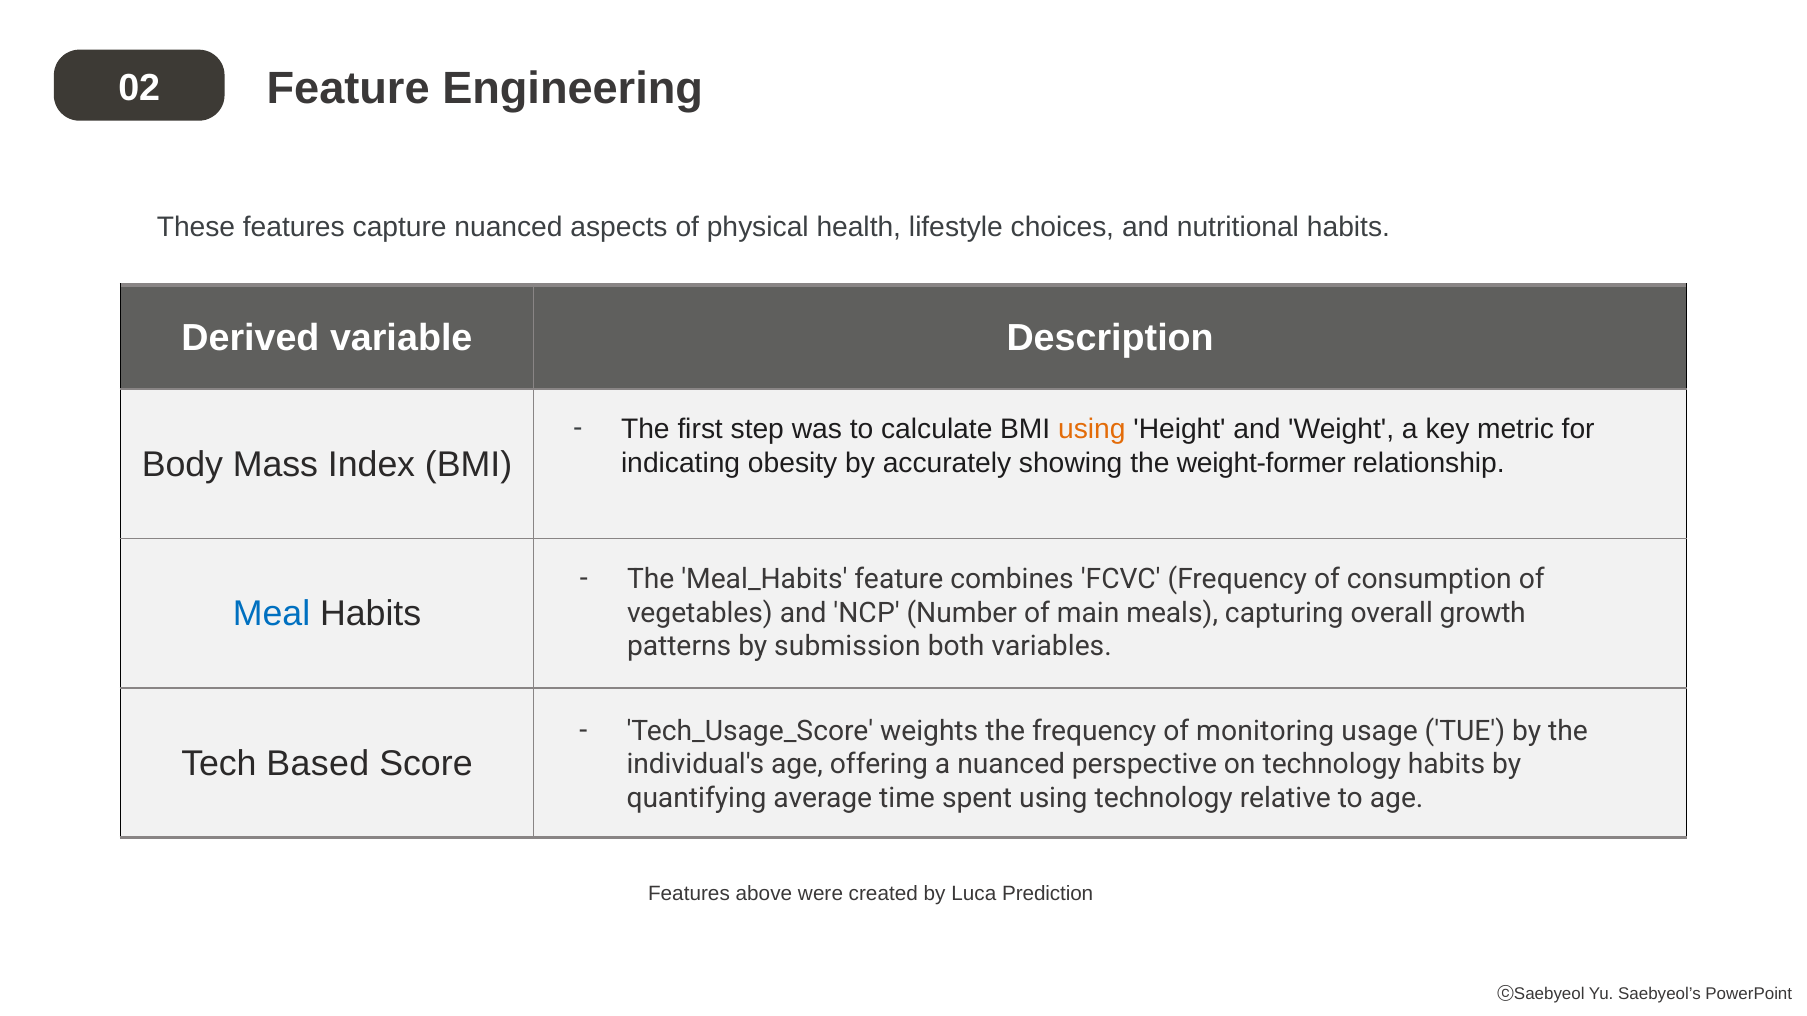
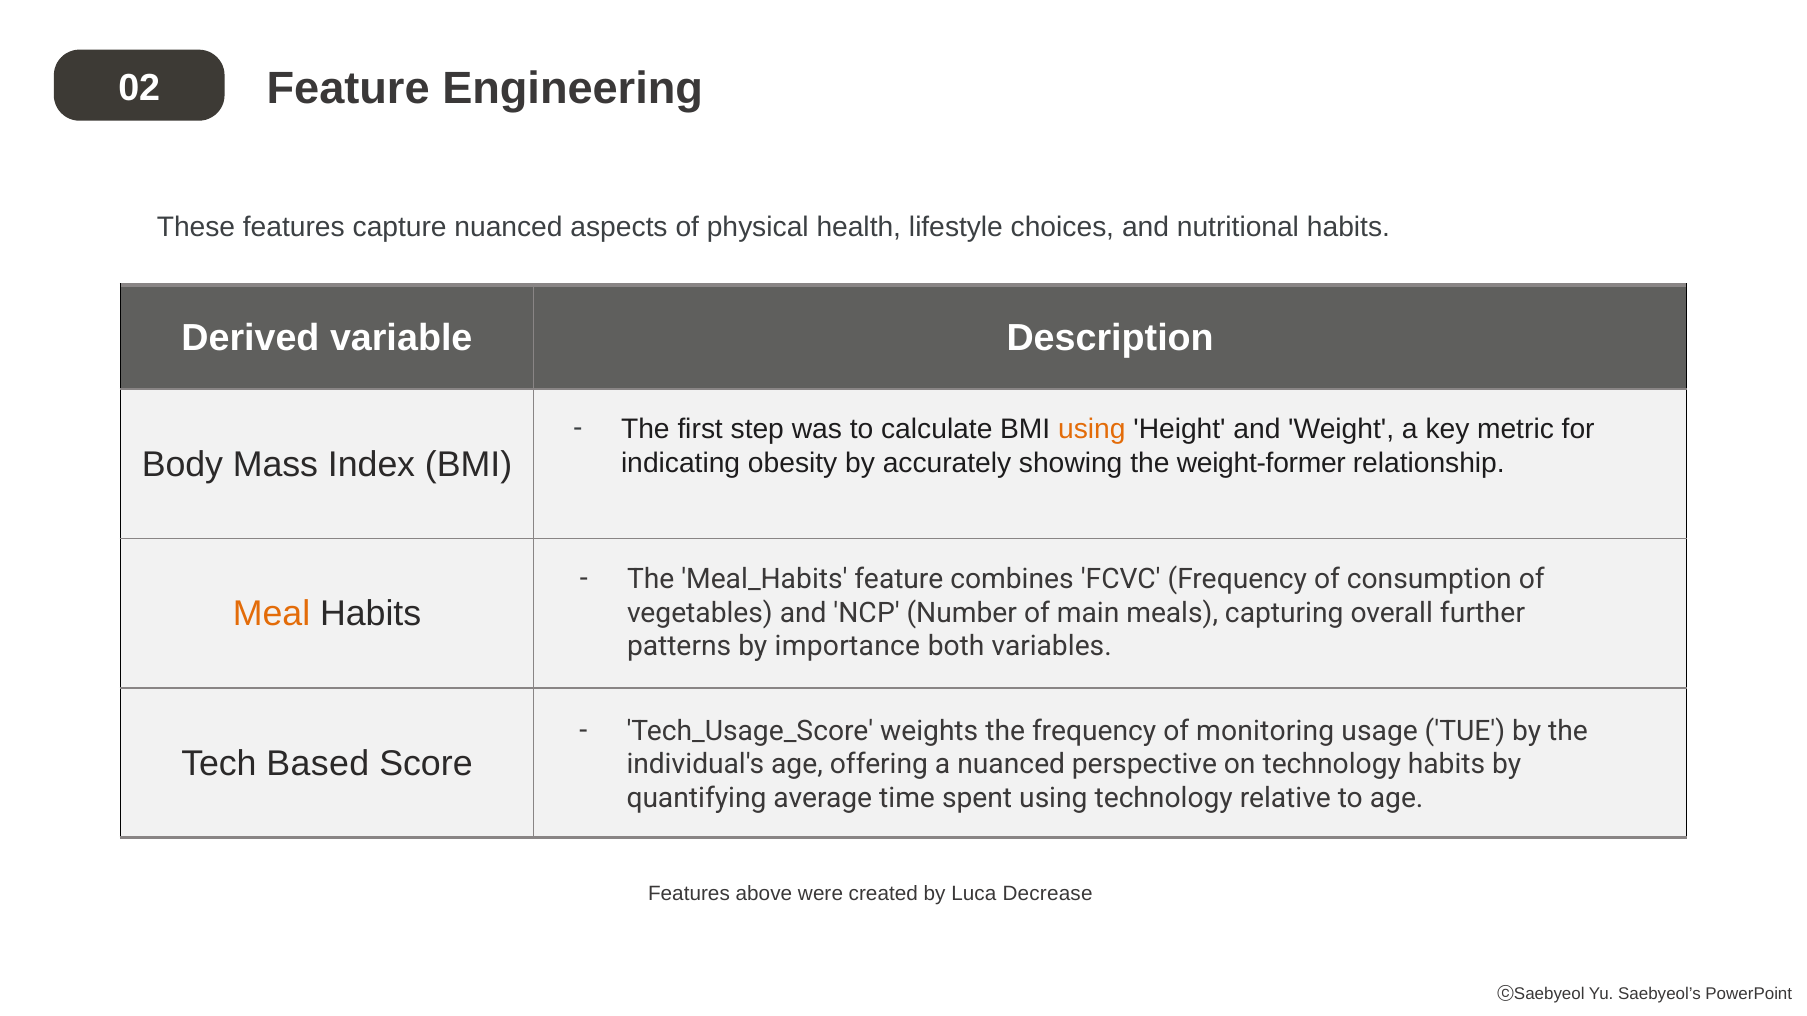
Meal colour: blue -> orange (272, 614)
growth: growth -> further (1482, 613)
submission: submission -> importance (847, 647)
Prediction: Prediction -> Decrease (1048, 894)
